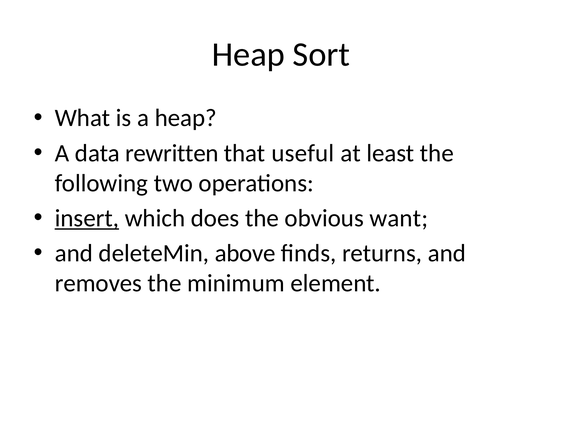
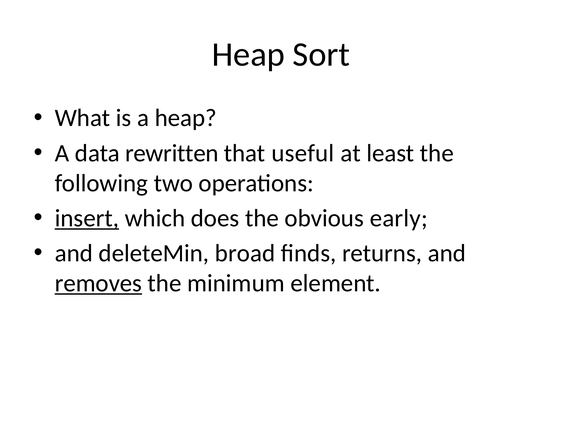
want: want -> early (399, 218)
above: above -> broad (245, 253)
removes underline: none -> present (98, 283)
